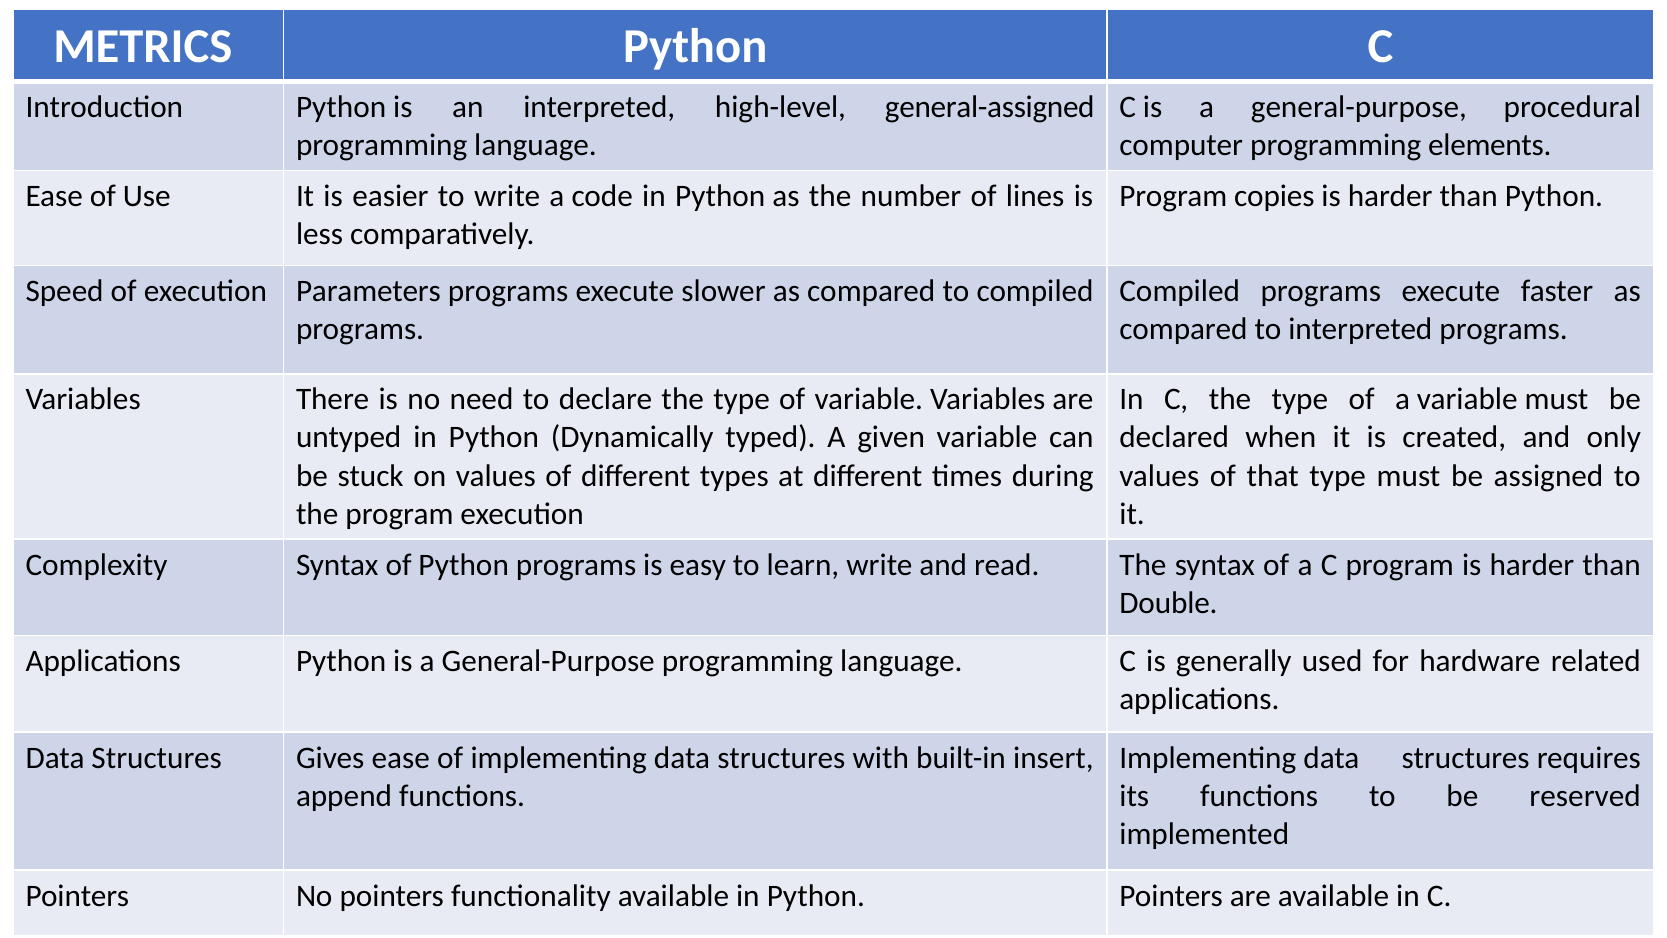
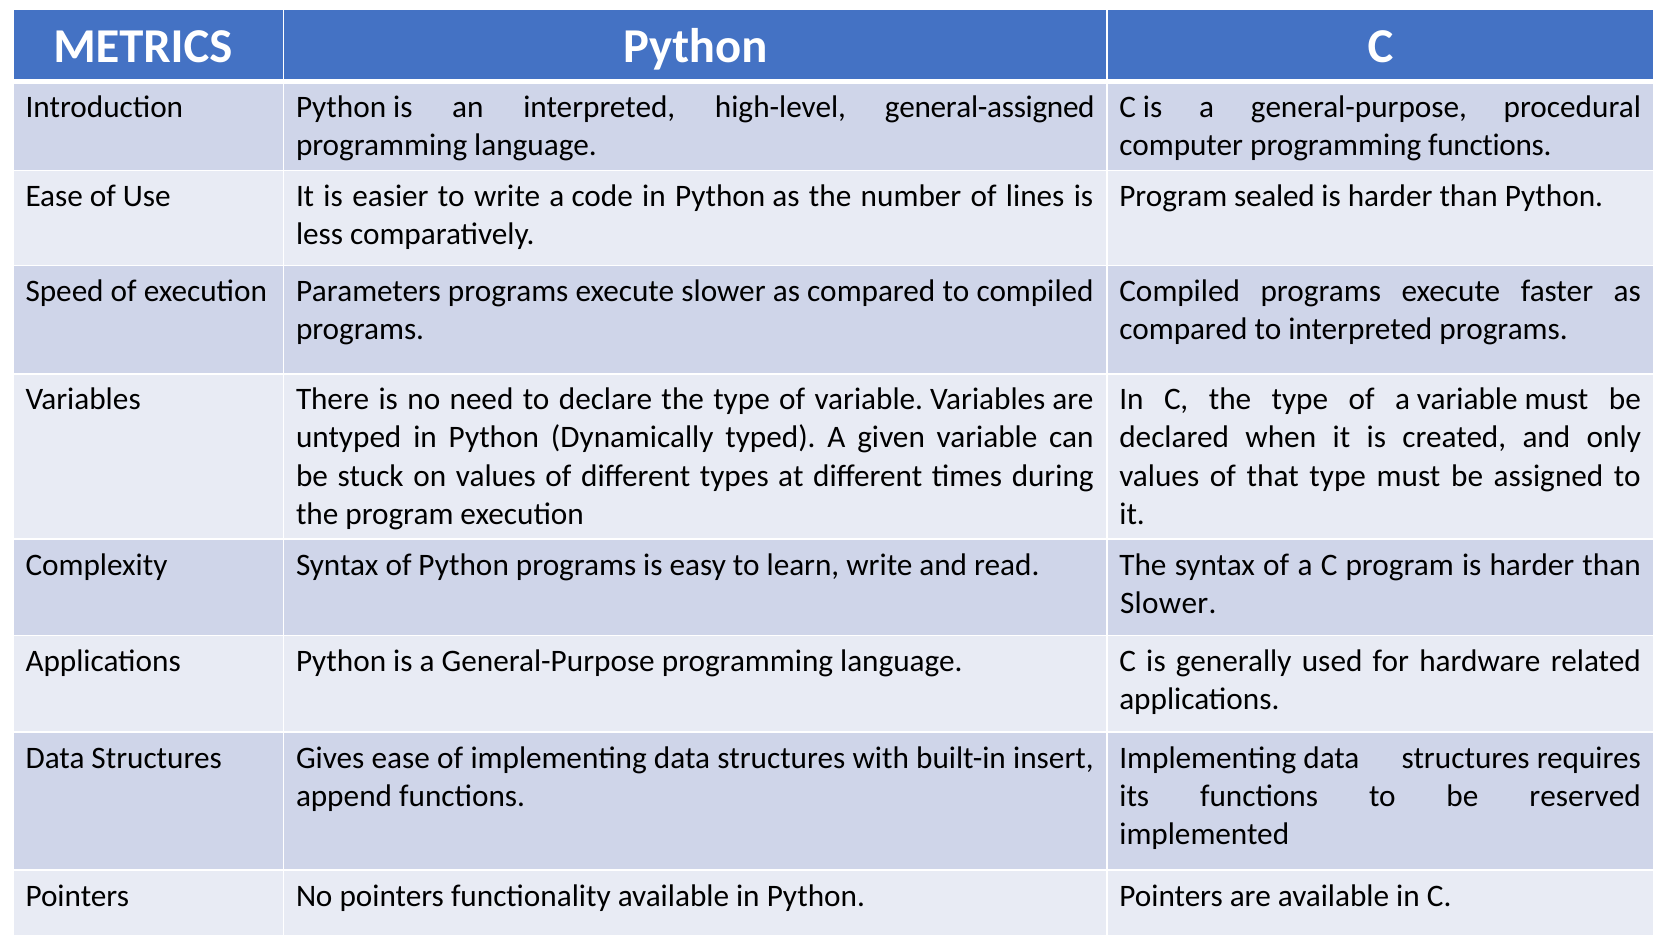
programming elements: elements -> functions (1490, 145)
copies: copies -> sealed (1274, 196)
Double: Double -> Slower (1168, 603)
